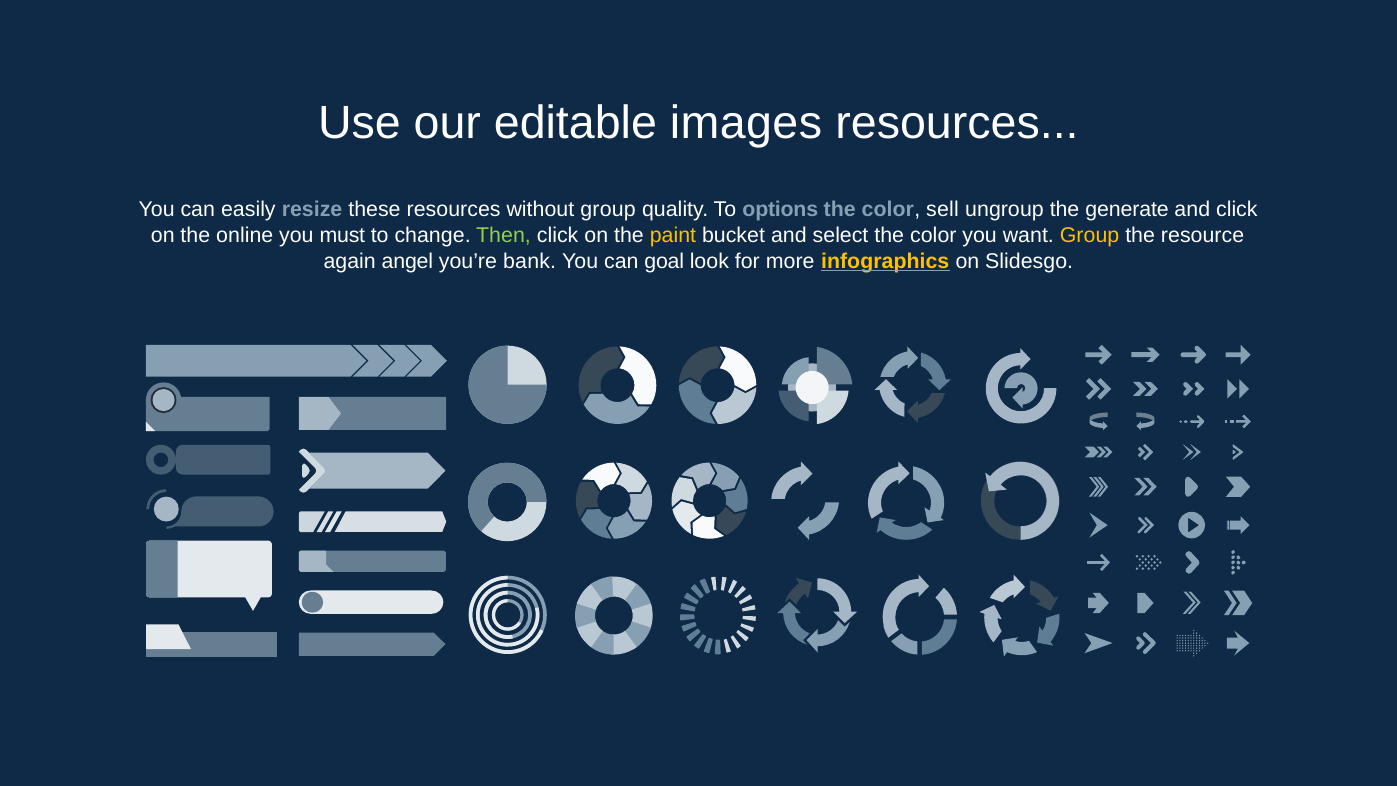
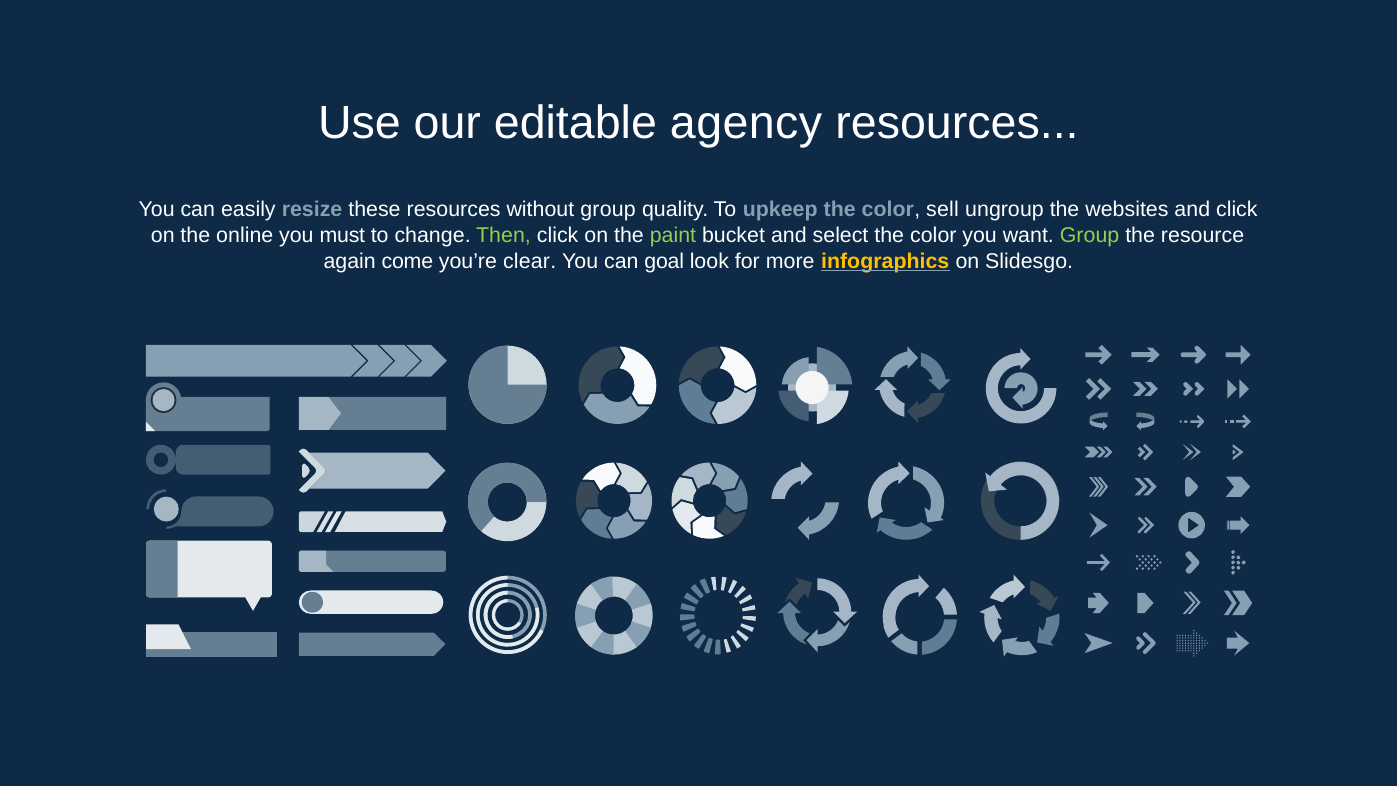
images: images -> agency (746, 123)
options: options -> upkeep (780, 210)
generate: generate -> websites (1127, 210)
paint colour: yellow -> light green (673, 235)
Group colour: yellow -> light green (1090, 235)
angel: angel -> come (407, 261)
bank: bank -> clear (530, 261)
